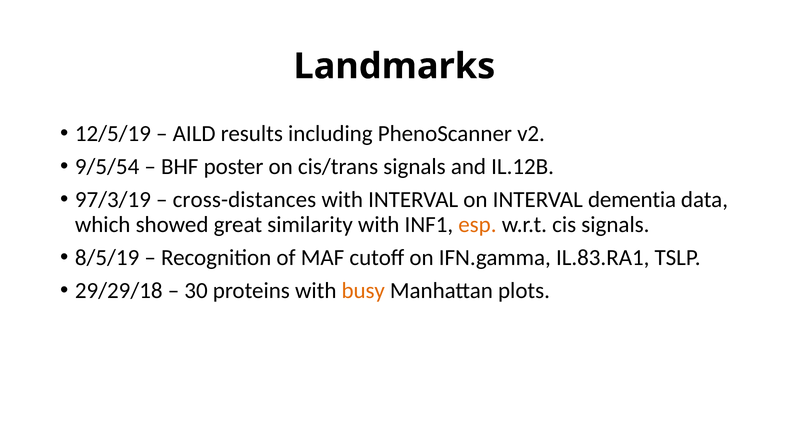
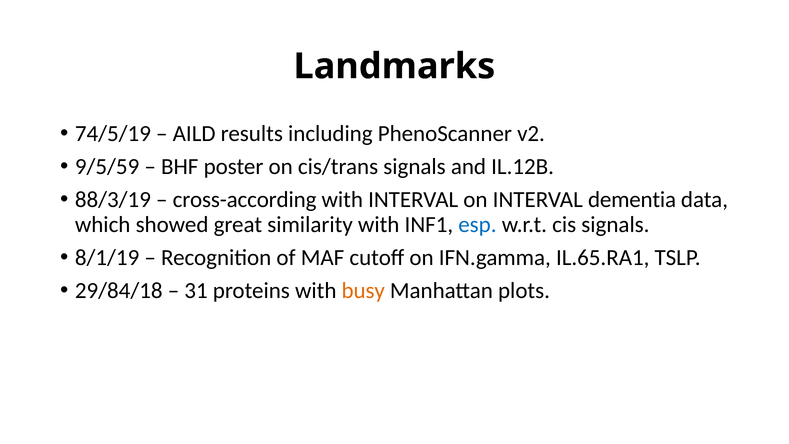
12/5/19: 12/5/19 -> 74/5/19 (113, 133)
9/5/54: 9/5/54 -> 9/5/59 (107, 166)
97/3/19: 97/3/19 -> 88/3/19 (113, 200)
cross-distances: cross-distances -> cross-according (245, 200)
esp colour: orange -> blue (477, 224)
8/5/19: 8/5/19 -> 8/1/19 (107, 258)
IL.83.RA1: IL.83.RA1 -> IL.65.RA1 (603, 258)
29/29/18: 29/29/18 -> 29/84/18 (119, 291)
30: 30 -> 31 (196, 291)
